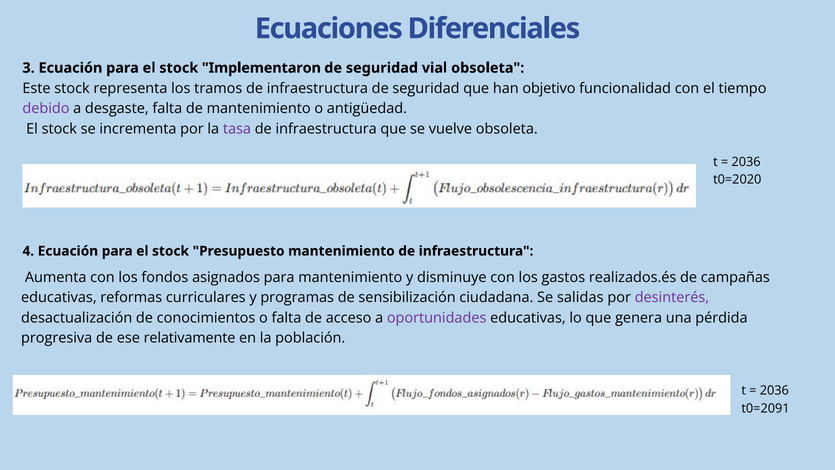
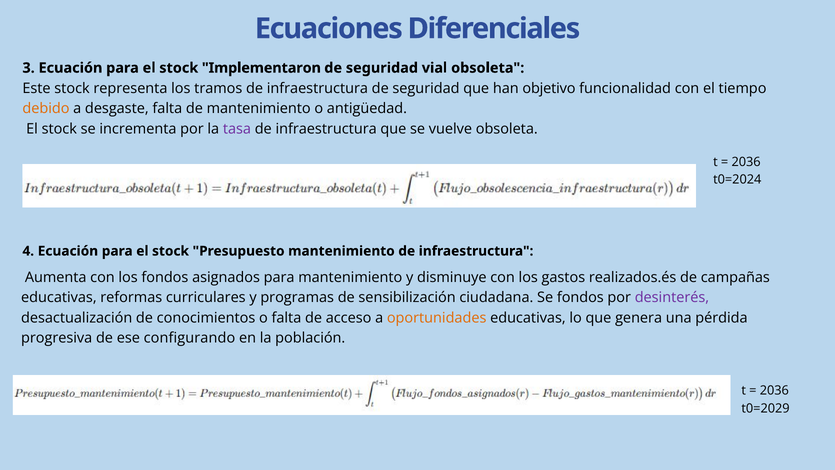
debido colour: purple -> orange (46, 108)
t0=2020: t0=2020 -> t0=2024 (737, 180)
Se salidas: salidas -> fondos (580, 297)
oportunidades colour: purple -> orange (437, 318)
relativamente: relativamente -> configurando (189, 338)
t0=2091: t0=2091 -> t0=2029 (766, 408)
